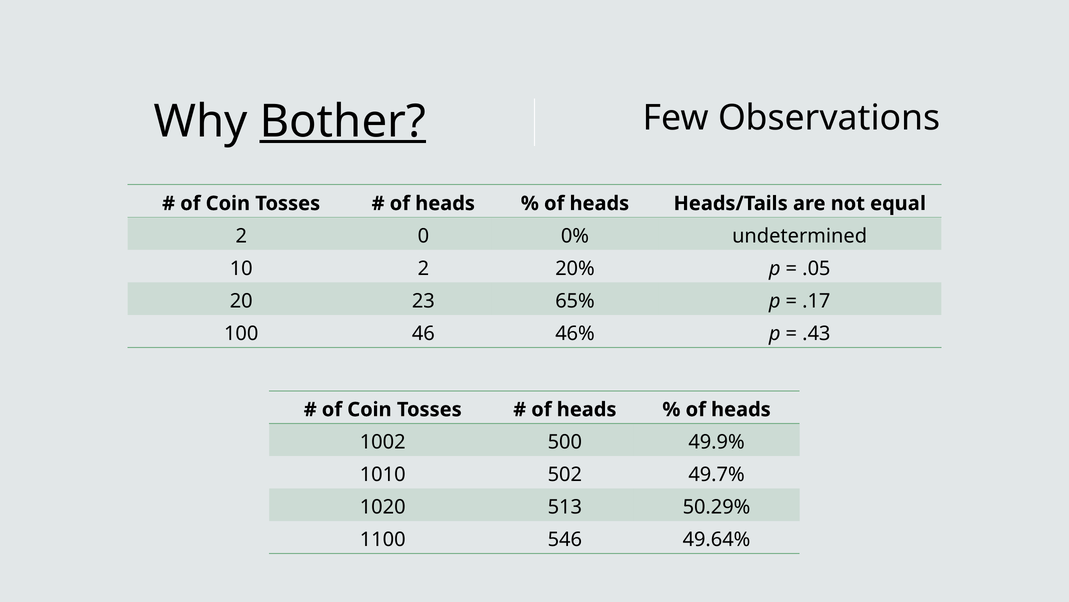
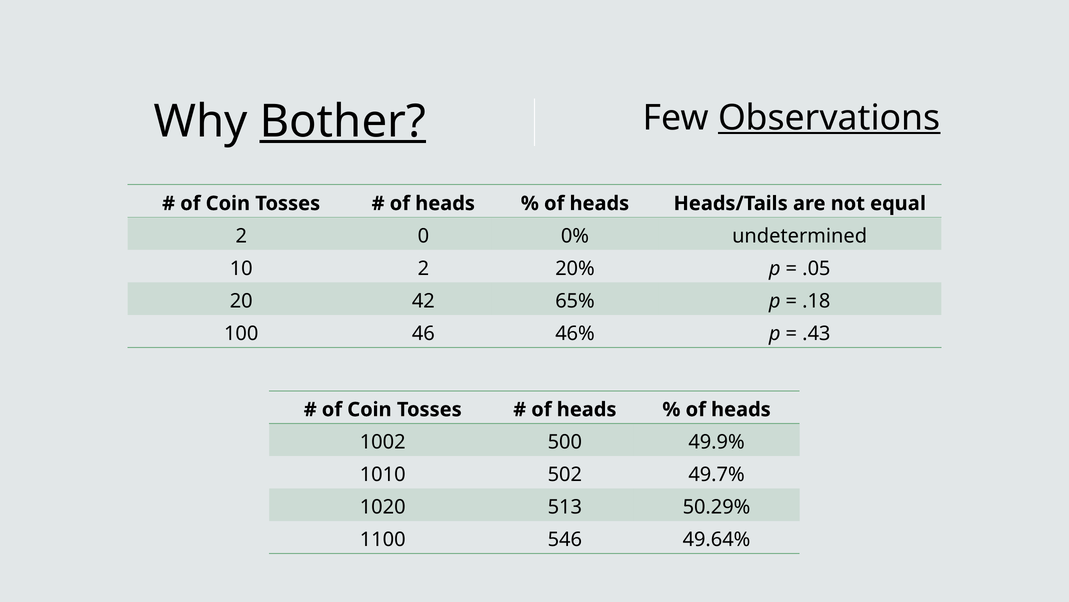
Observations underline: none -> present (829, 118)
23: 23 -> 42 (423, 301)
.17: .17 -> .18 (816, 301)
